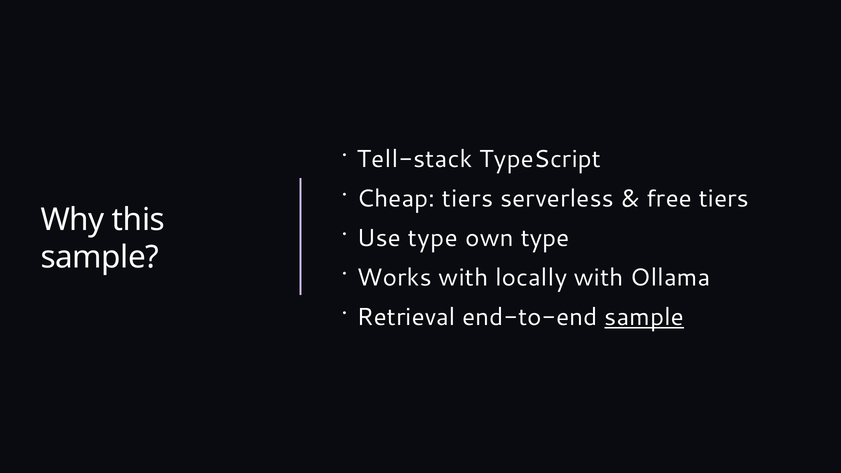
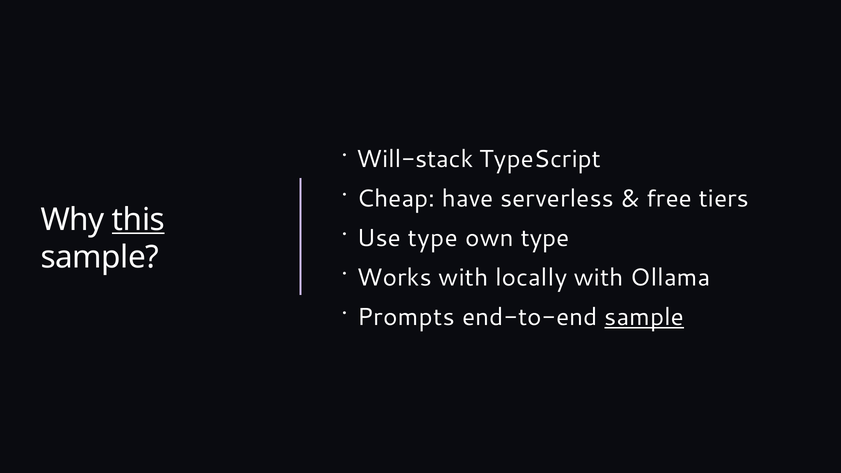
Tell-stack: Tell-stack -> Will-stack (415, 159)
Cheap tiers: tiers -> have (468, 199)
this underline: none -> present (138, 220)
Retrieval: Retrieval -> Prompts (406, 317)
